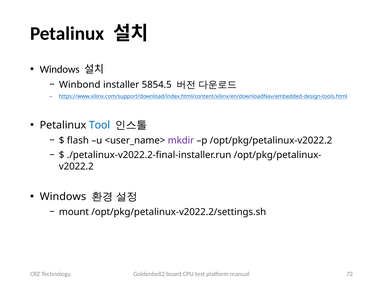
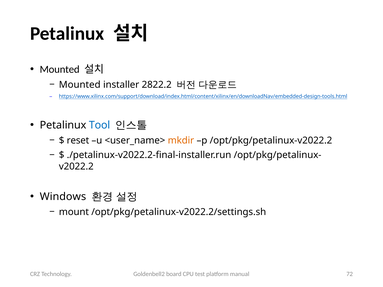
Windows: Windows -> Mounted (60, 69)
Winbond: Winbond -> Mounted (80, 85)
5854.5: 5854.5 -> 2822.2 (157, 85)
flash: flash -> reset (78, 140)
mkdir colour: purple -> orange (181, 140)
